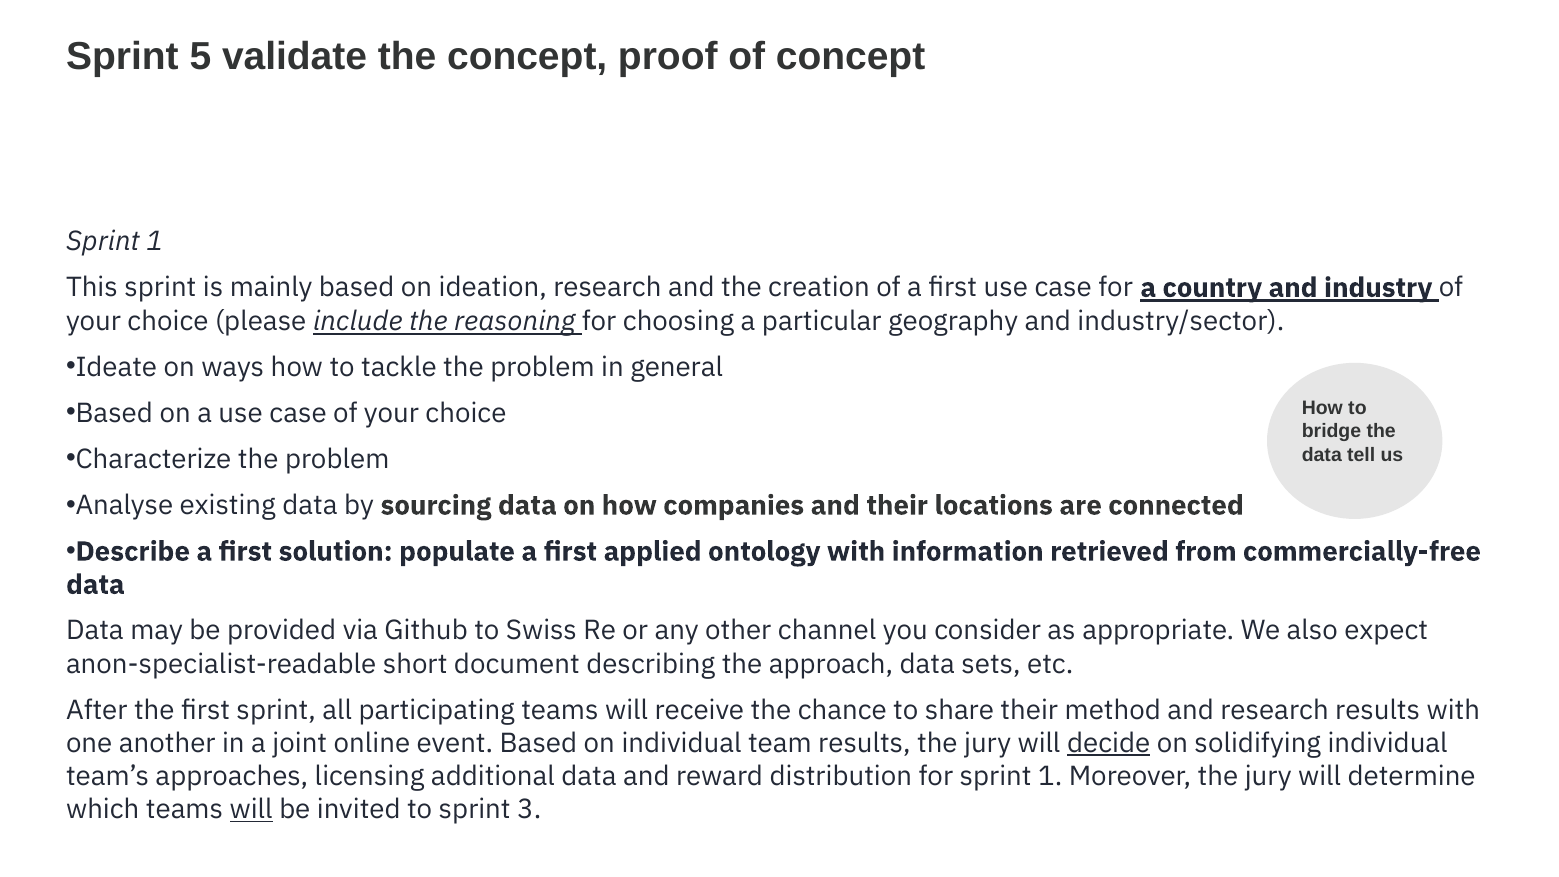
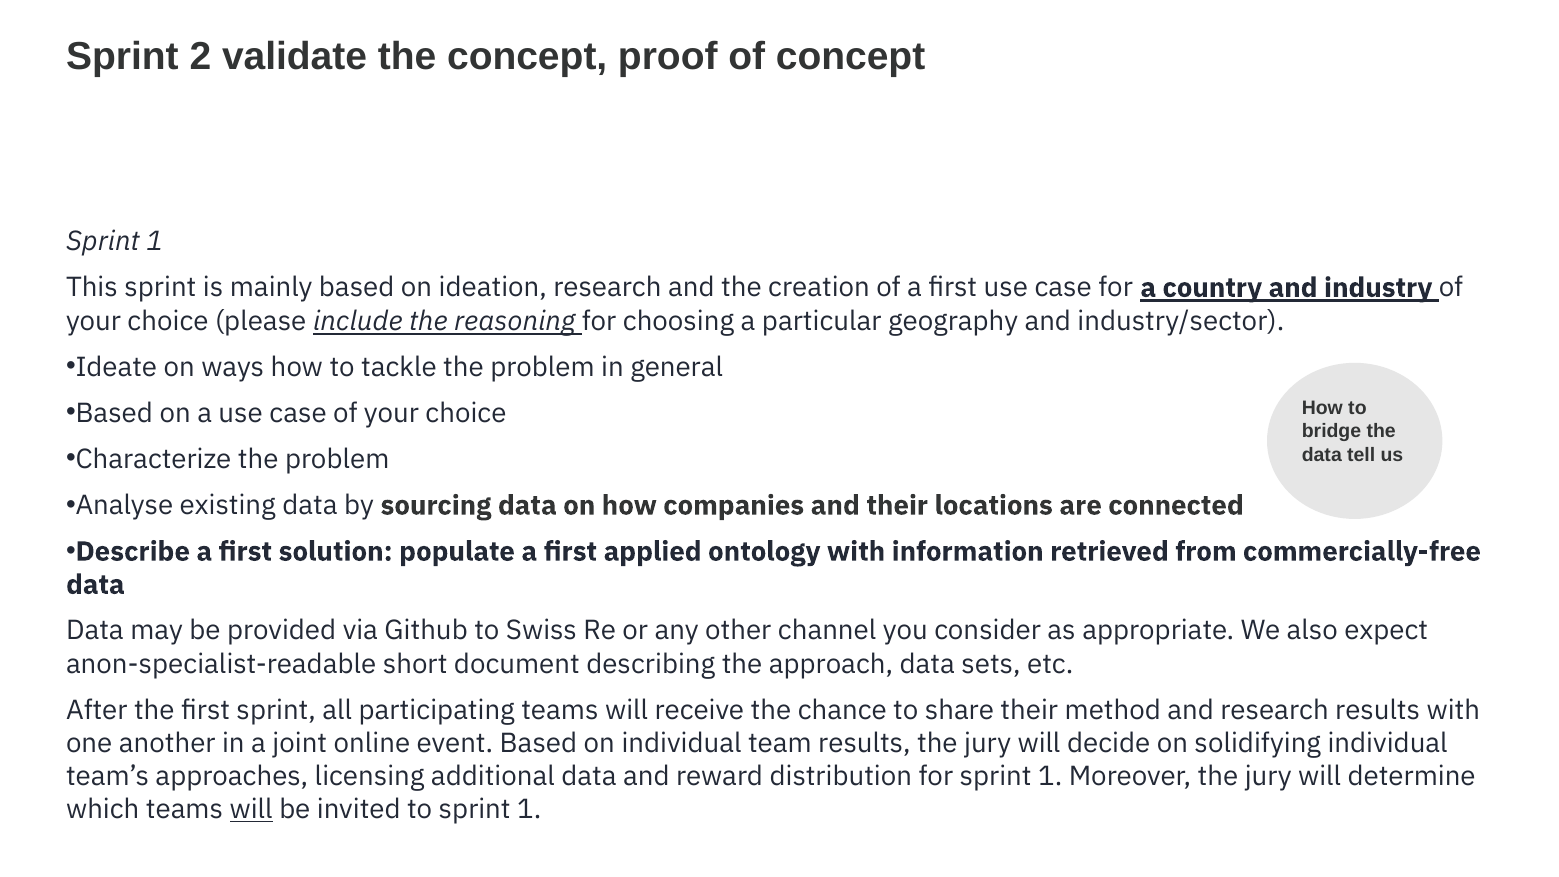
5: 5 -> 2 (200, 57)
decide underline: present -> none (1109, 743)
to sprint 3: 3 -> 1 (529, 809)
